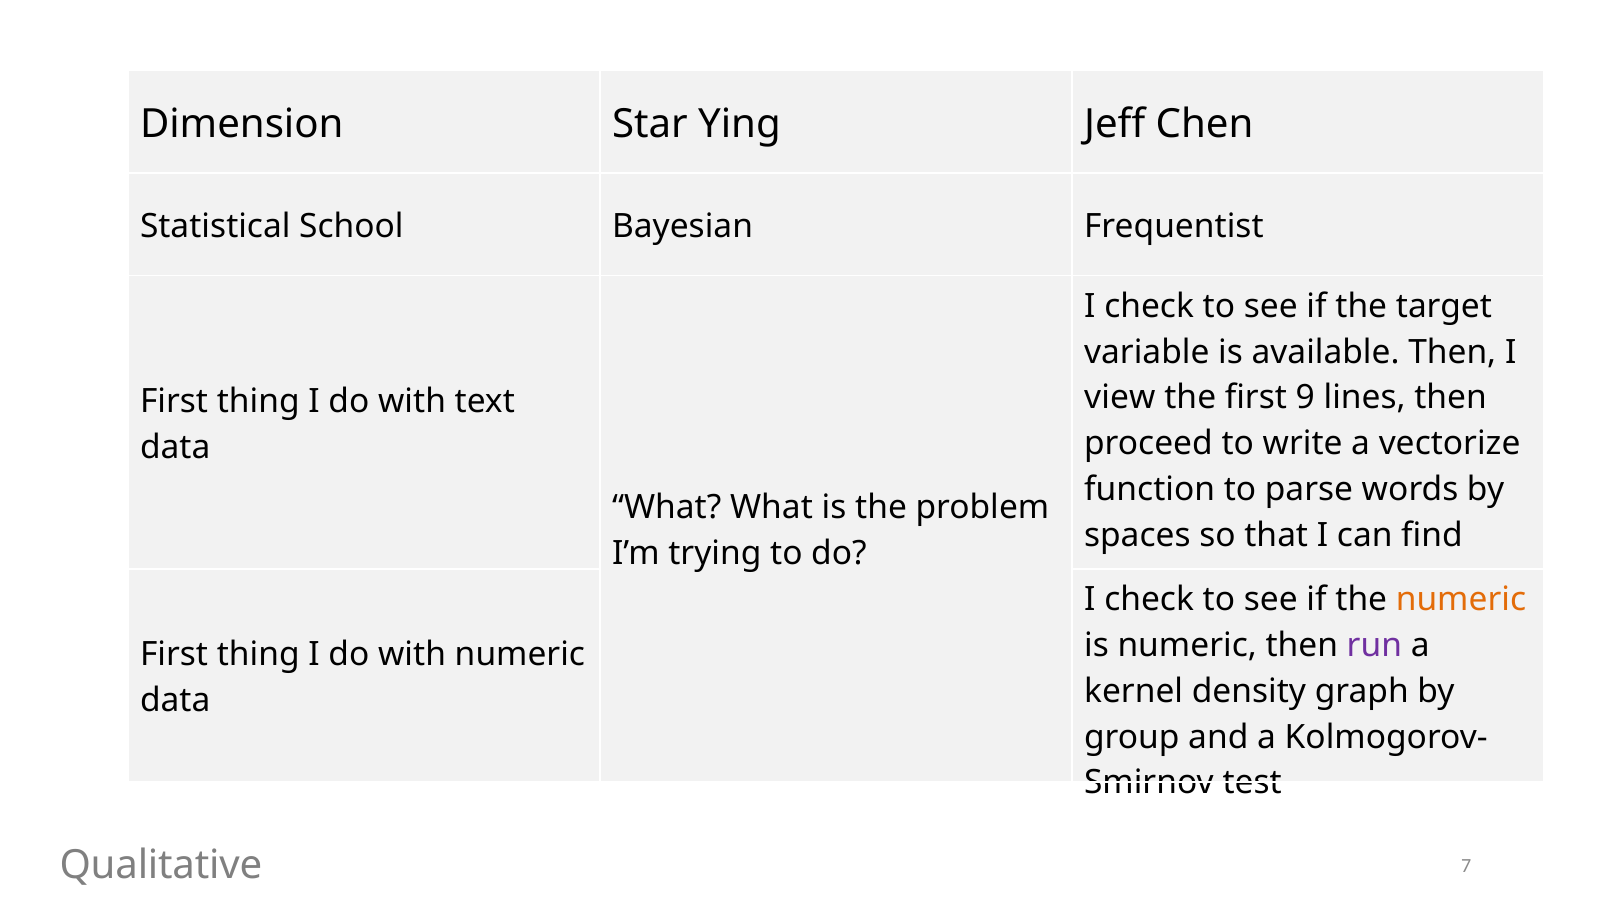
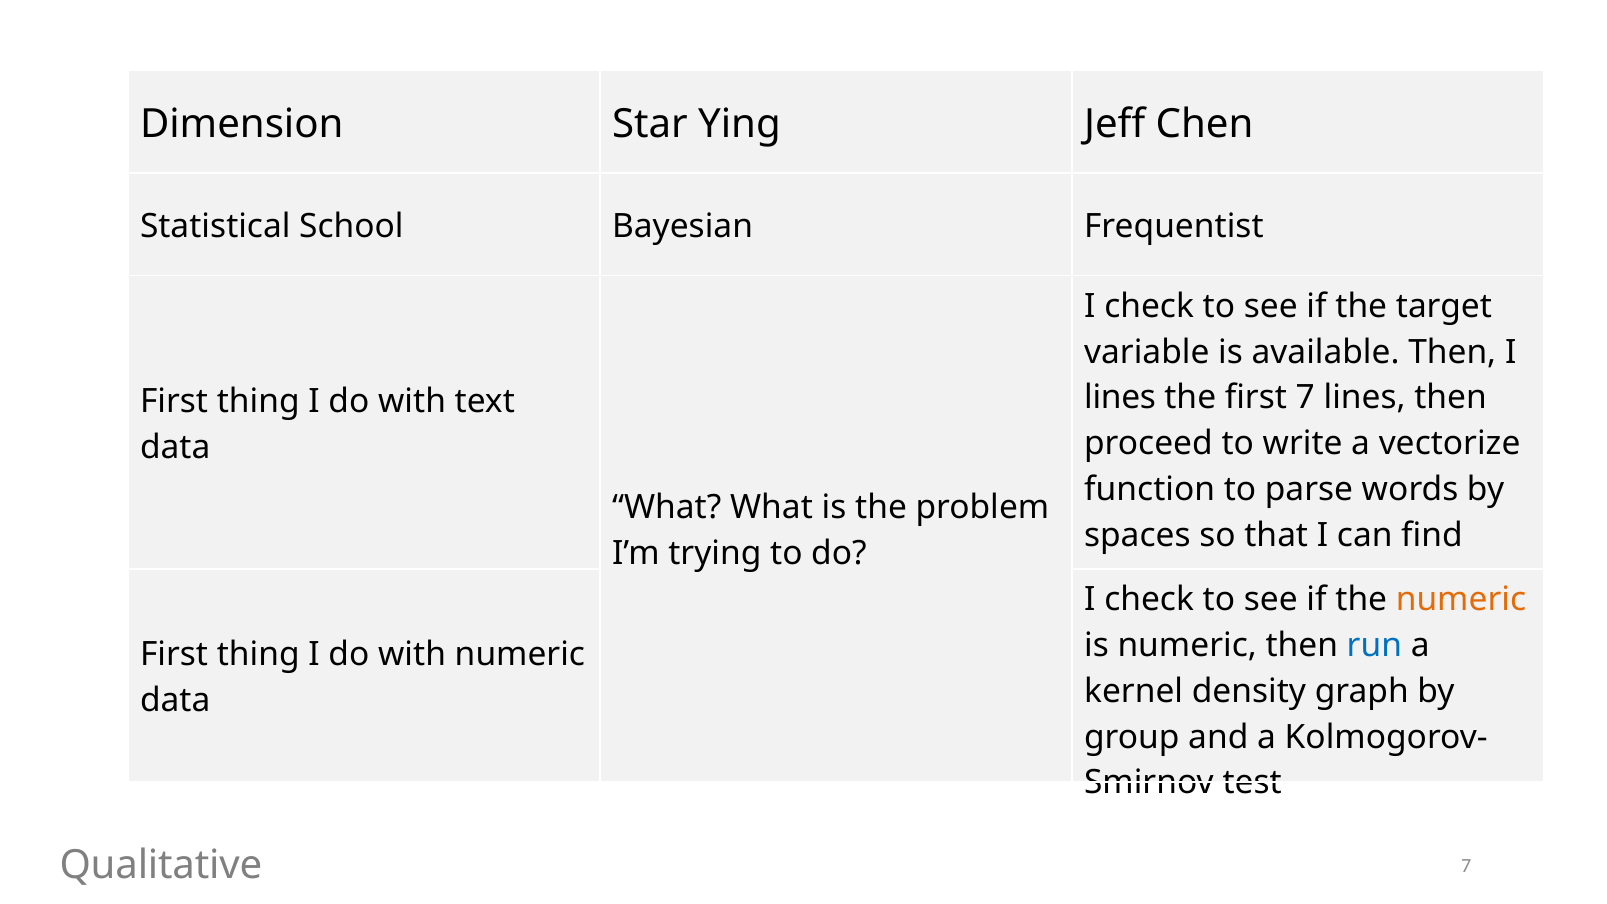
view: view -> lines (1120, 398)
first 9: 9 -> 7 (1305, 398)
run colour: purple -> blue (1374, 645)
